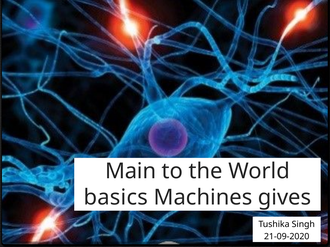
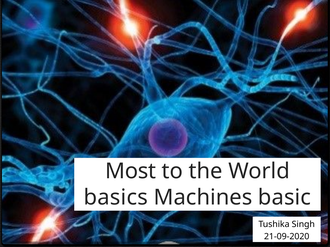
Main: Main -> Most (131, 171)
gives: gives -> basic (284, 198)
